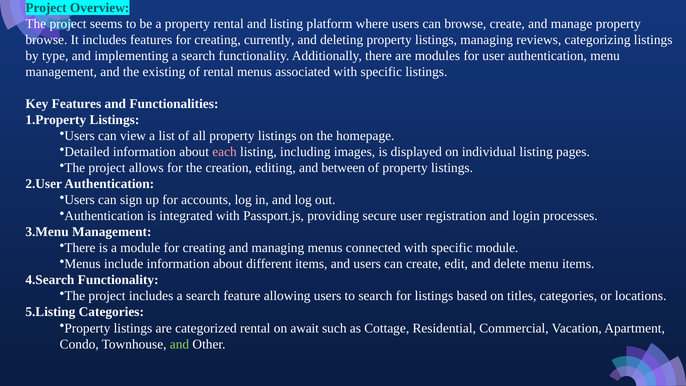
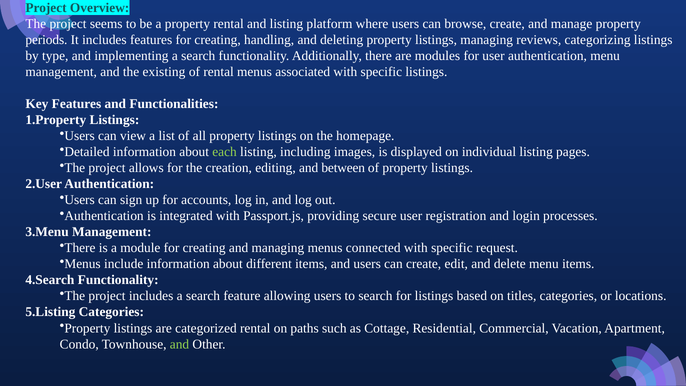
browse: browse -> periods (46, 40)
currently: currently -> handling (269, 40)
each colour: pink -> light green (225, 152)
specific module: module -> request (497, 248)
await: await -> paths (305, 328)
